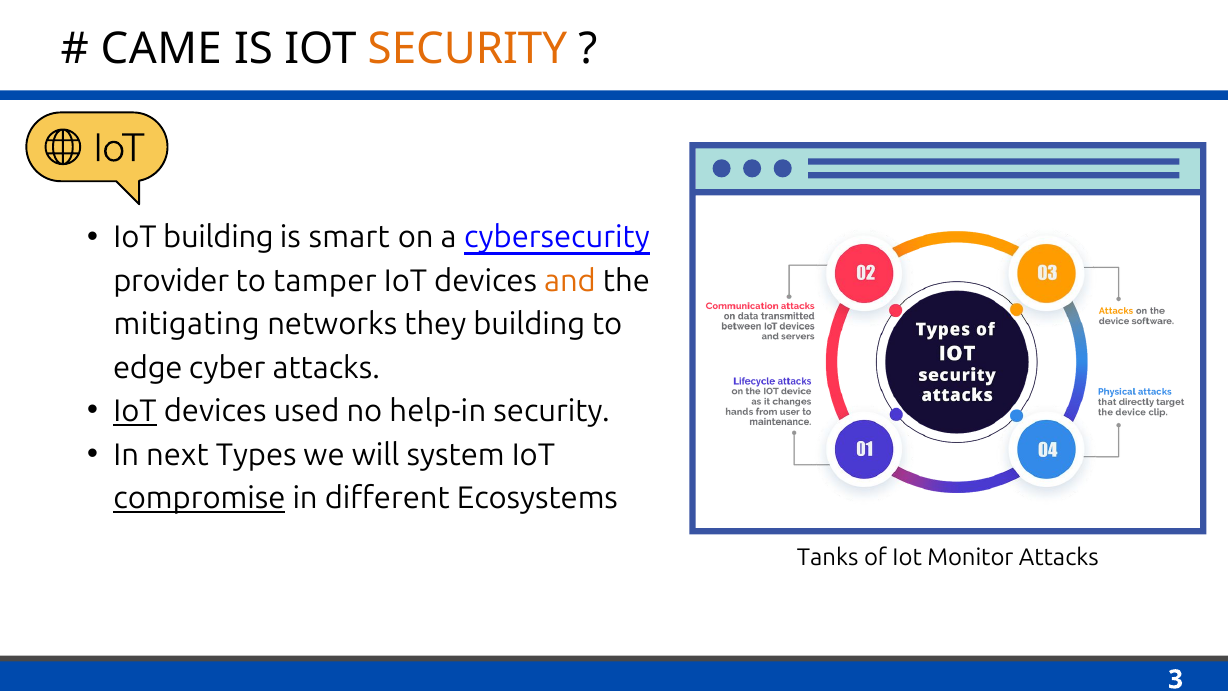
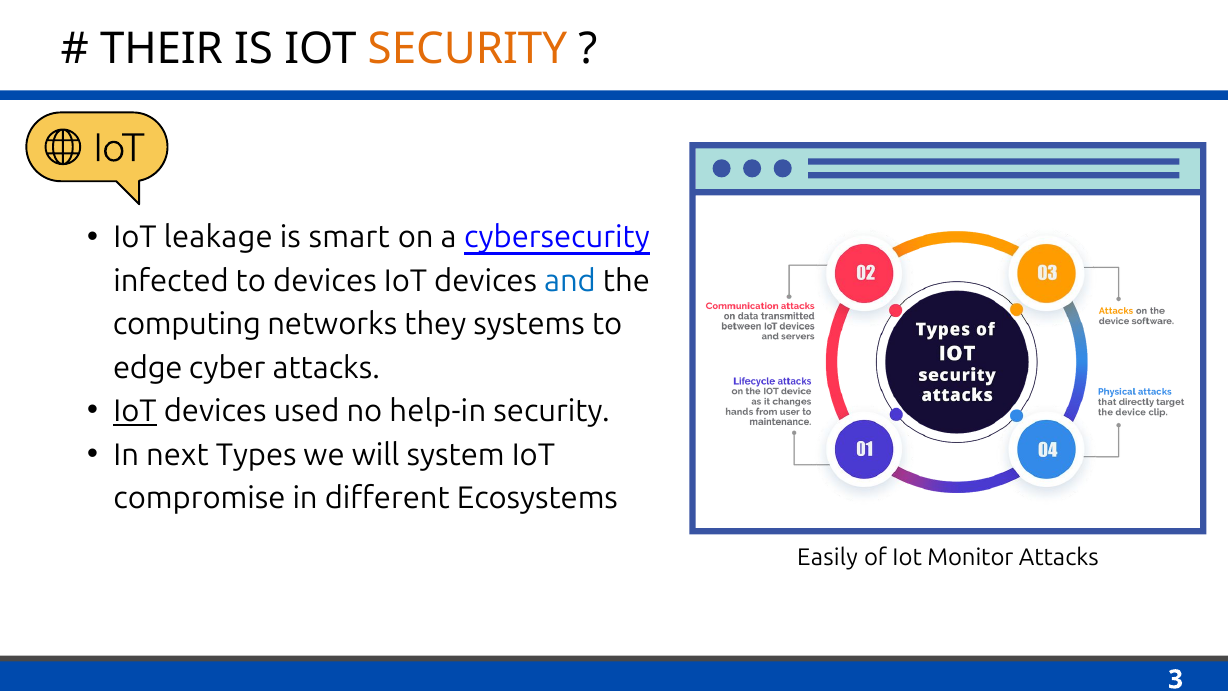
CAME: CAME -> THEIR (162, 49)
IoT building: building -> leakage (218, 237)
provider: provider -> infected (171, 281)
to tamper: tamper -> devices (325, 281)
and colour: orange -> blue (570, 281)
mitigating: mitigating -> computing (187, 324)
they building: building -> systems (529, 324)
compromise underline: present -> none (199, 498)
Tanks: Tanks -> Easily (828, 558)
